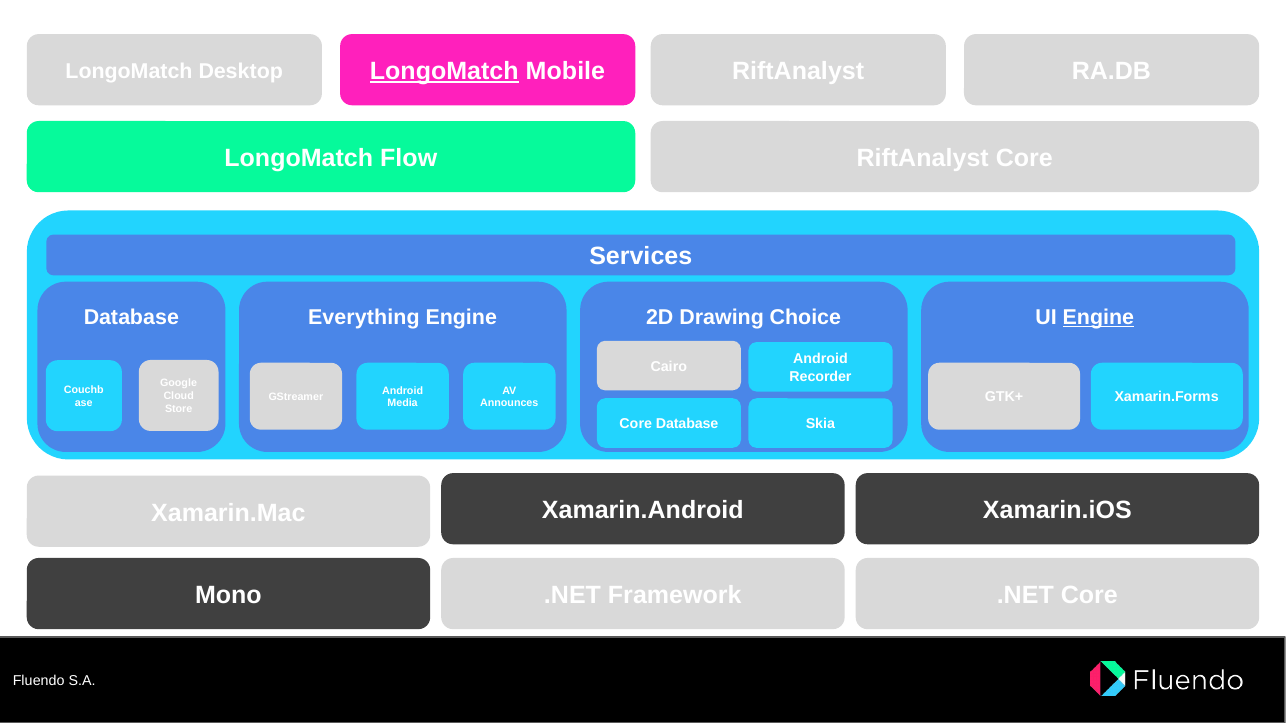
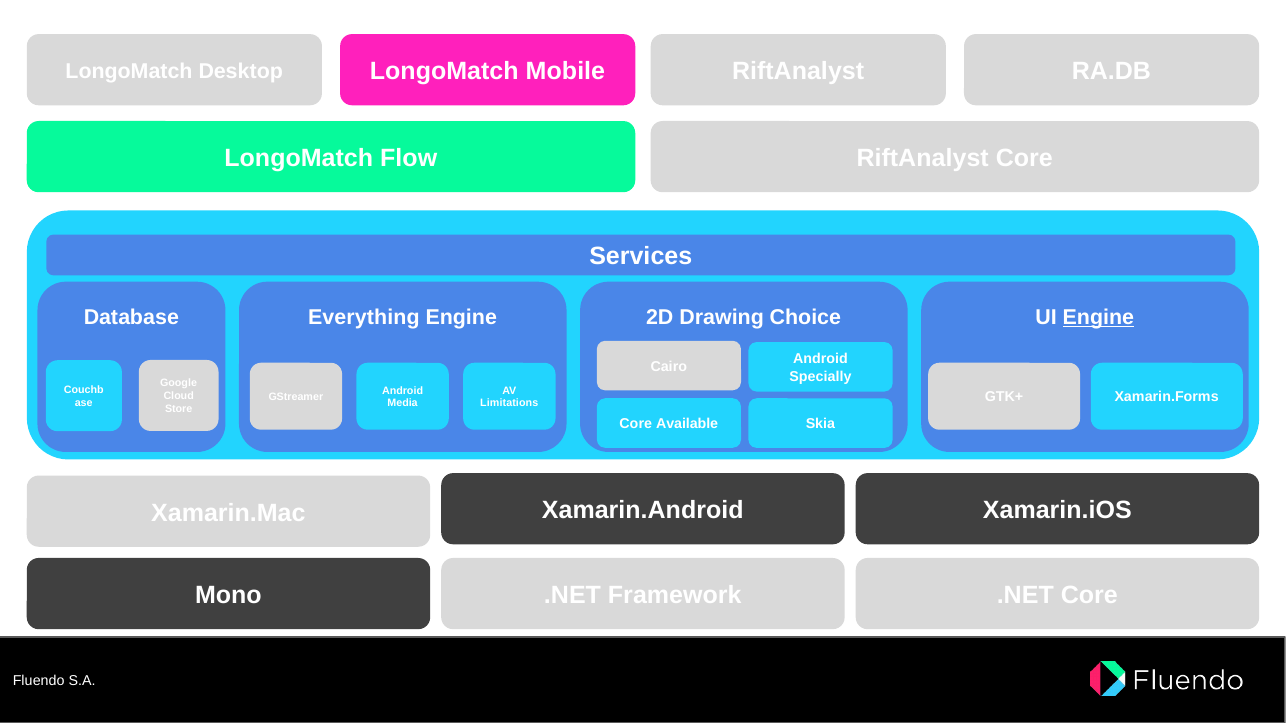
LongoMatch underline: present -> none (444, 71)
Recorder: Recorder -> Specially (820, 377)
Announces: Announces -> Limitations (509, 404)
Core Database: Database -> Available (687, 424)
